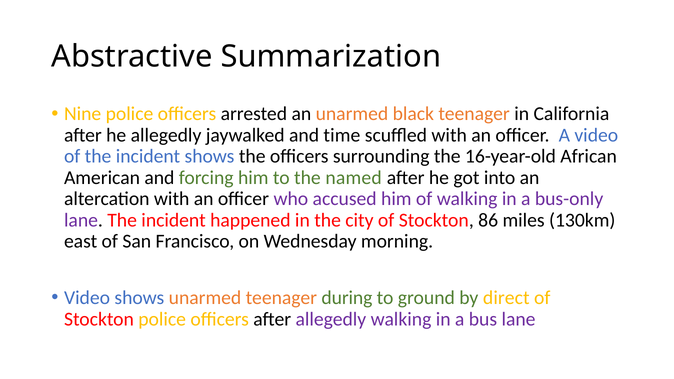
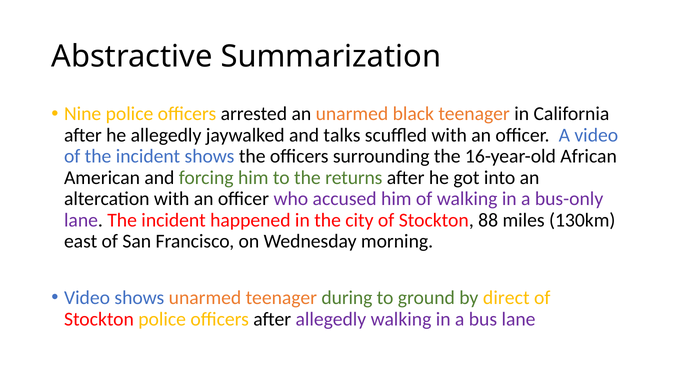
time: time -> talks (342, 135)
named: named -> returns (354, 178)
86: 86 -> 88 (488, 220)
